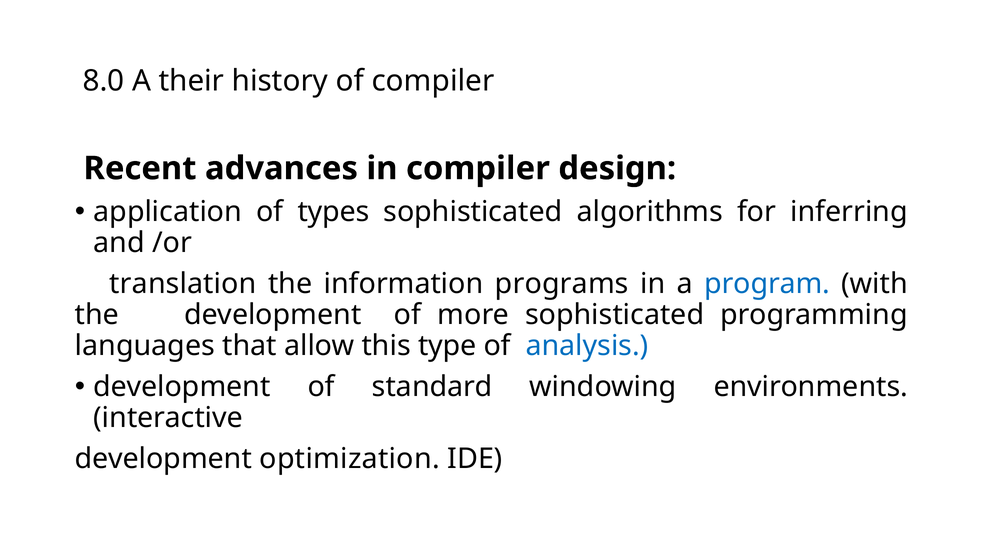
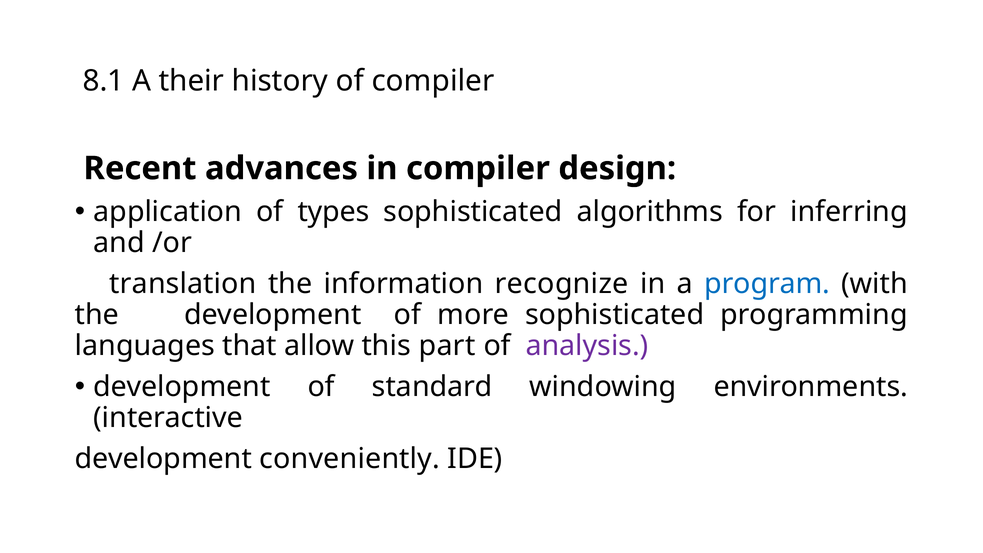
8.0: 8.0 -> 8.1 (104, 81)
programs: programs -> recognize (562, 284)
type: type -> part (447, 346)
analysis colour: blue -> purple (587, 346)
optimization: optimization -> conveniently (350, 459)
